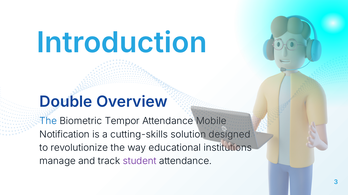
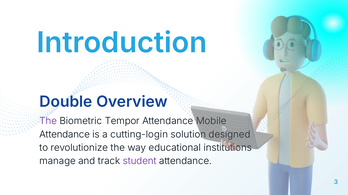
The colour: blue -> purple (48, 122)
Notification: Notification -> Attendance (65, 135)
cutting-skills: cutting-skills -> cutting-login (139, 135)
